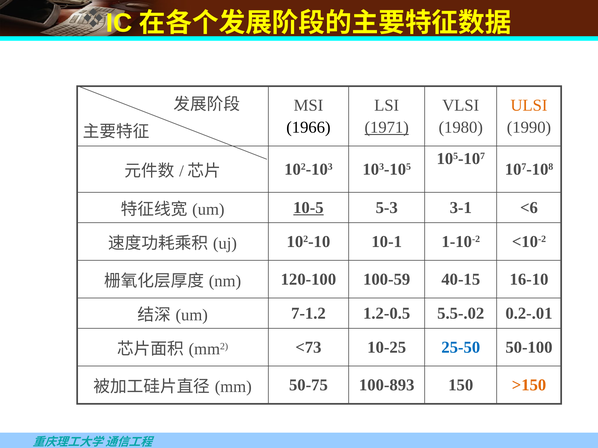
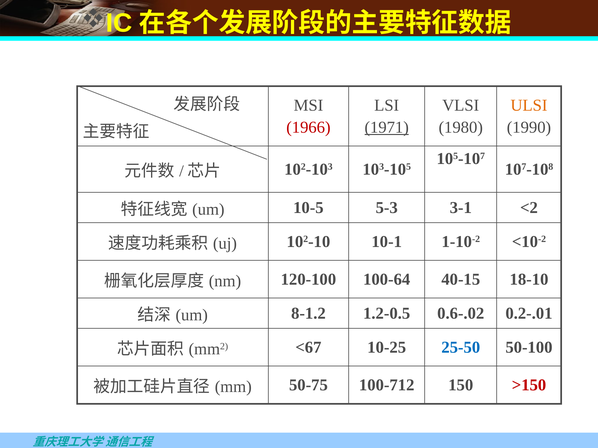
1966 colour: black -> red (308, 127)
10-5 underline: present -> none (308, 208)
<6: <6 -> <2 (529, 208)
100-59: 100-59 -> 100-64 (387, 280)
16-10: 16-10 -> 18-10 (529, 280)
7-1.2: 7-1.2 -> 8-1.2 (308, 314)
5.5-.02: 5.5-.02 -> 0.6-.02 (461, 314)
<73: <73 -> <67 (308, 348)
100-893: 100-893 -> 100-712 (387, 385)
>150 colour: orange -> red (529, 385)
